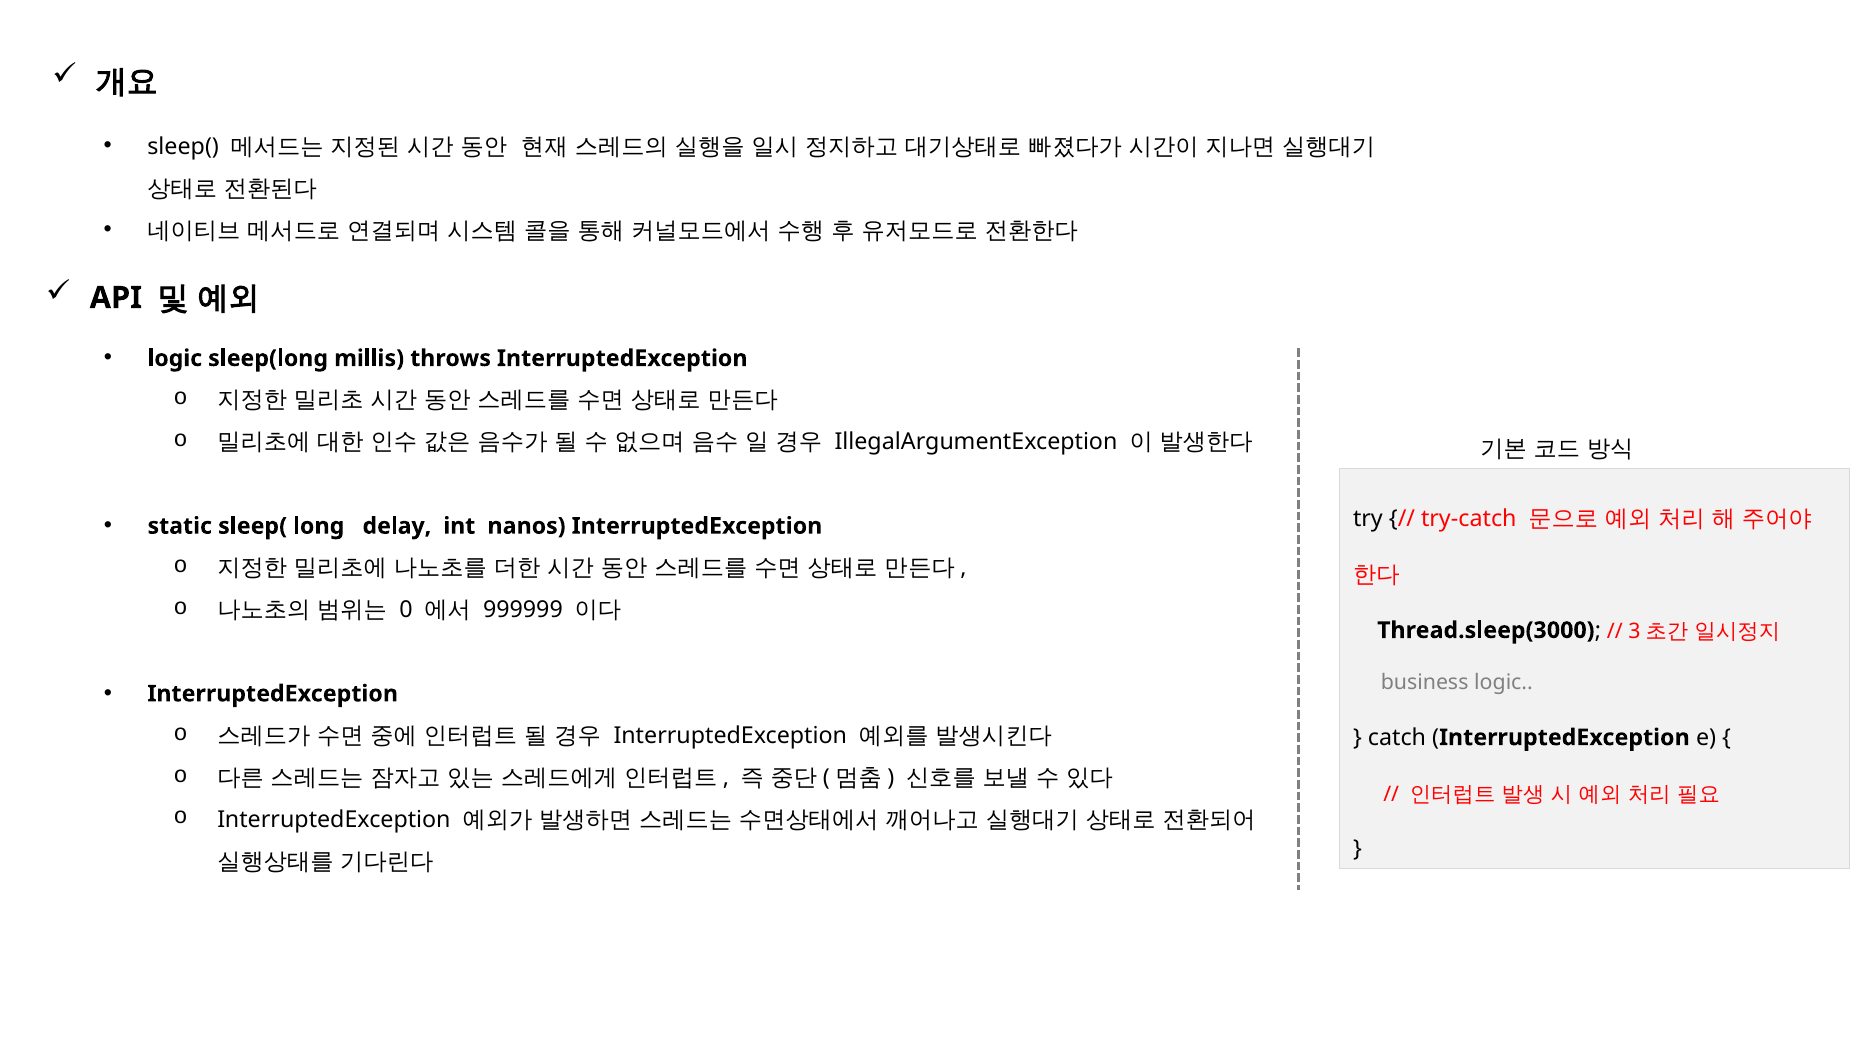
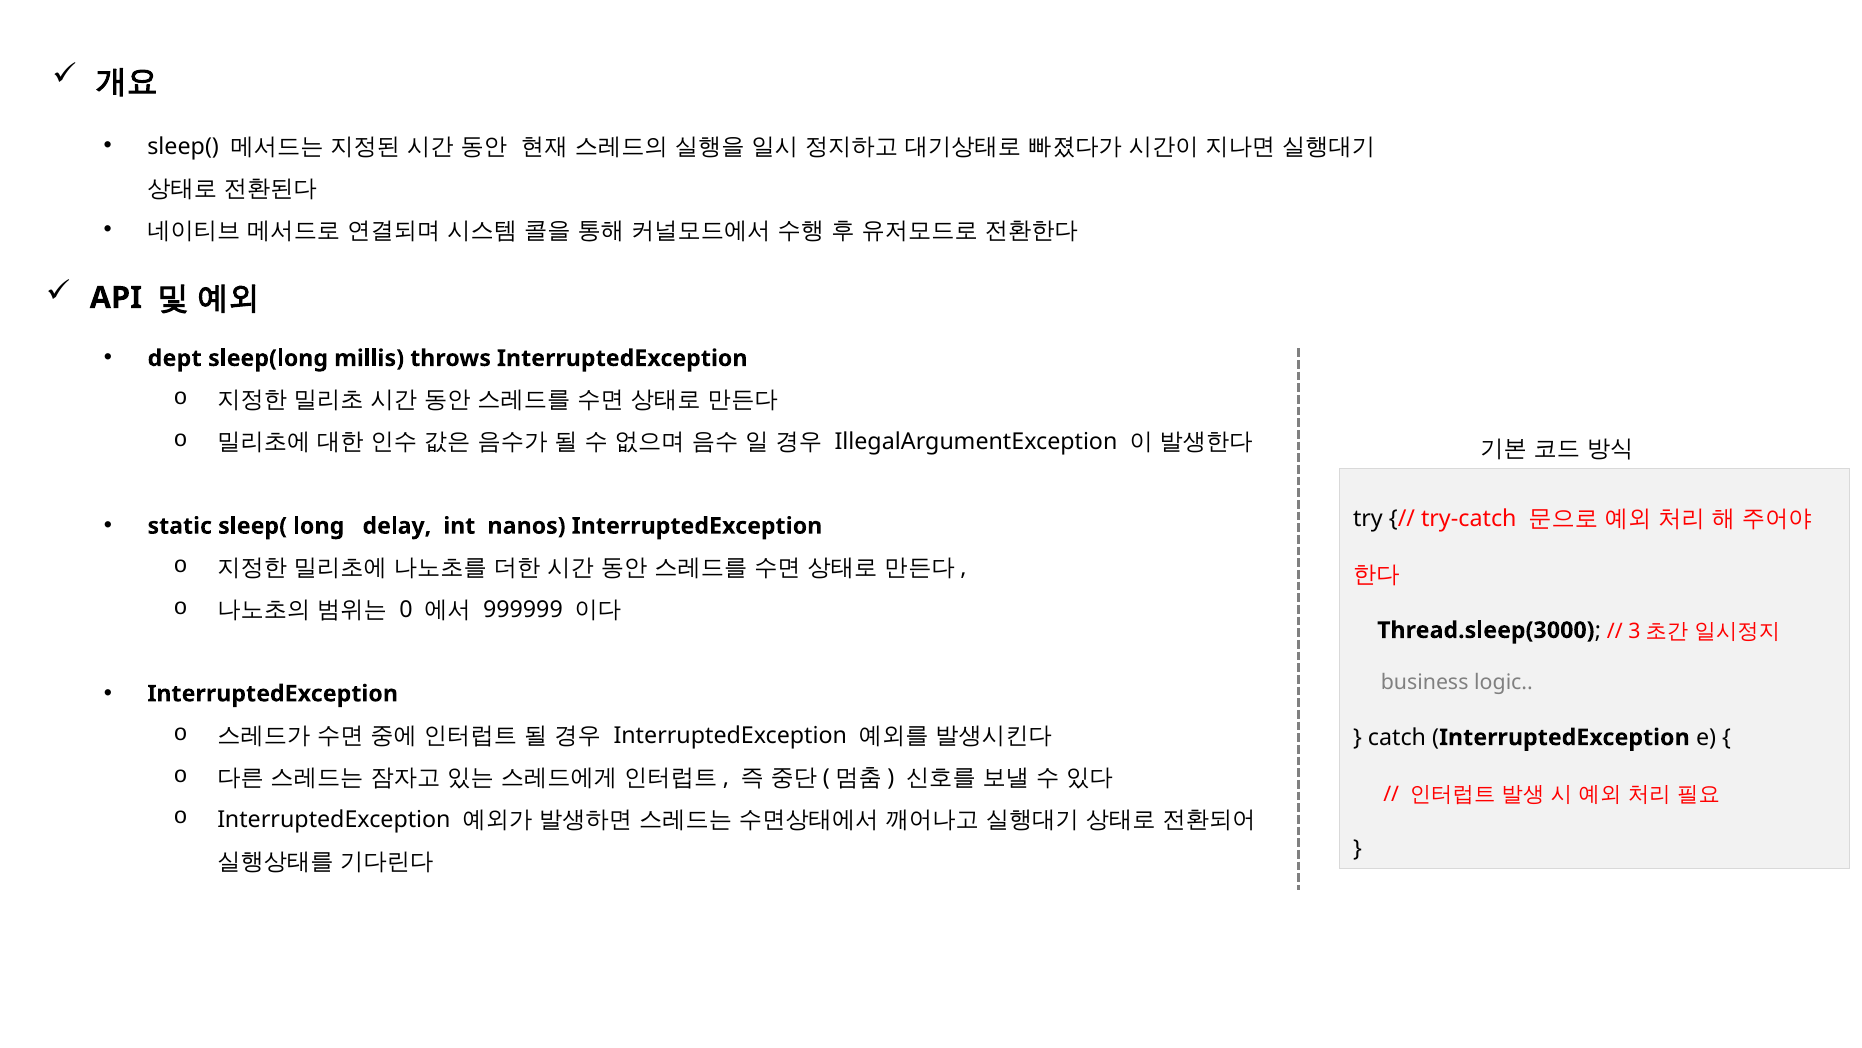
logic: logic -> dept (175, 358)
